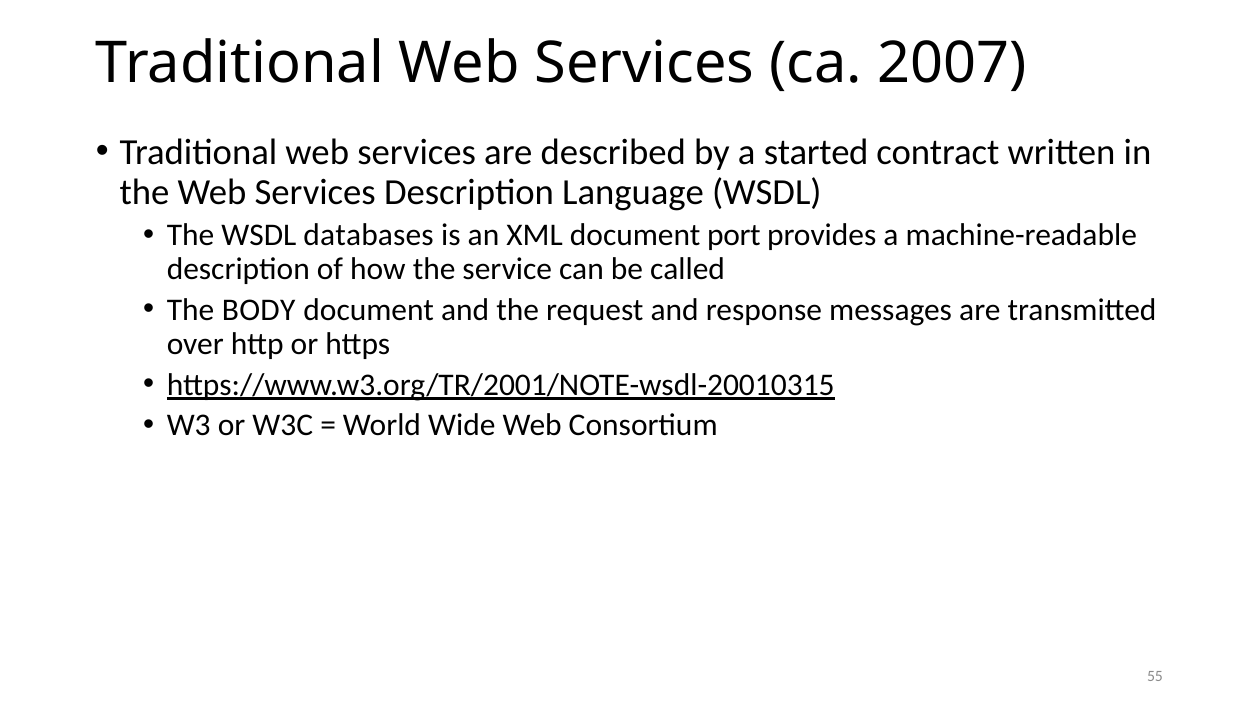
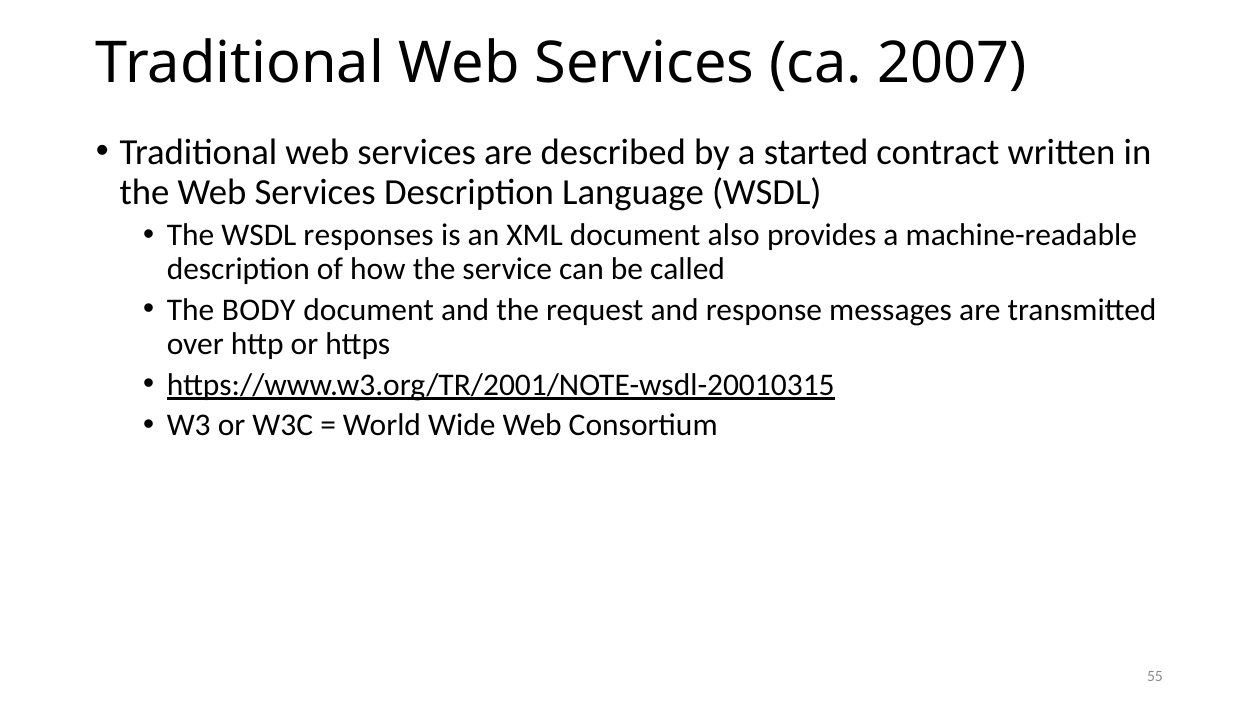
databases: databases -> responses (369, 235)
port: port -> also (734, 235)
